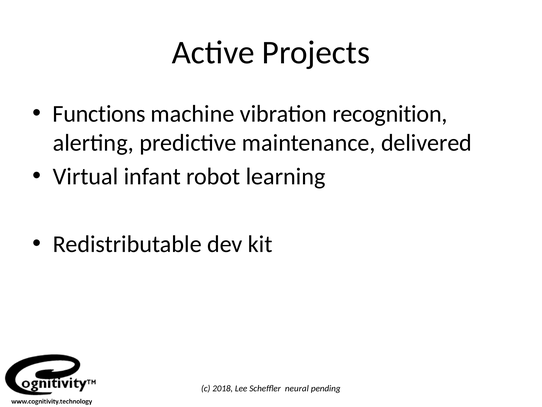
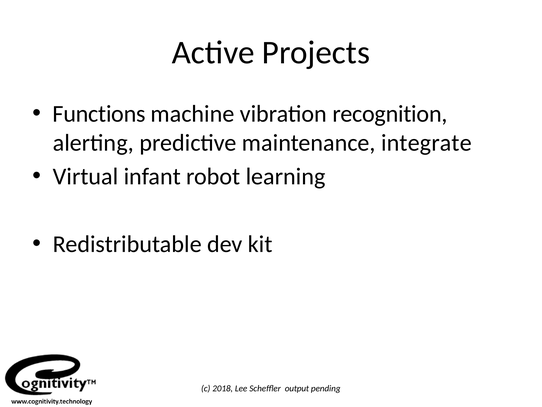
delivered: delivered -> integrate (426, 143)
neural: neural -> output (297, 388)
